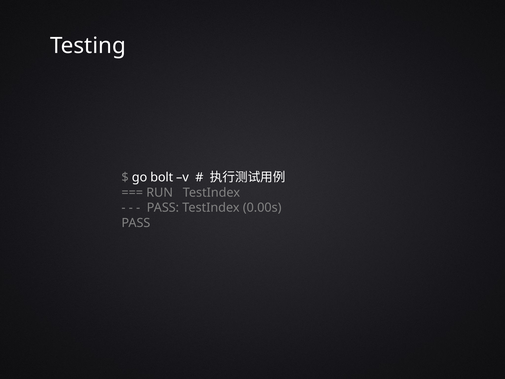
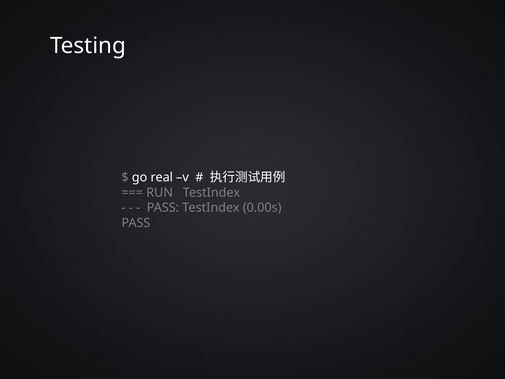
bolt: bolt -> real (162, 177)
